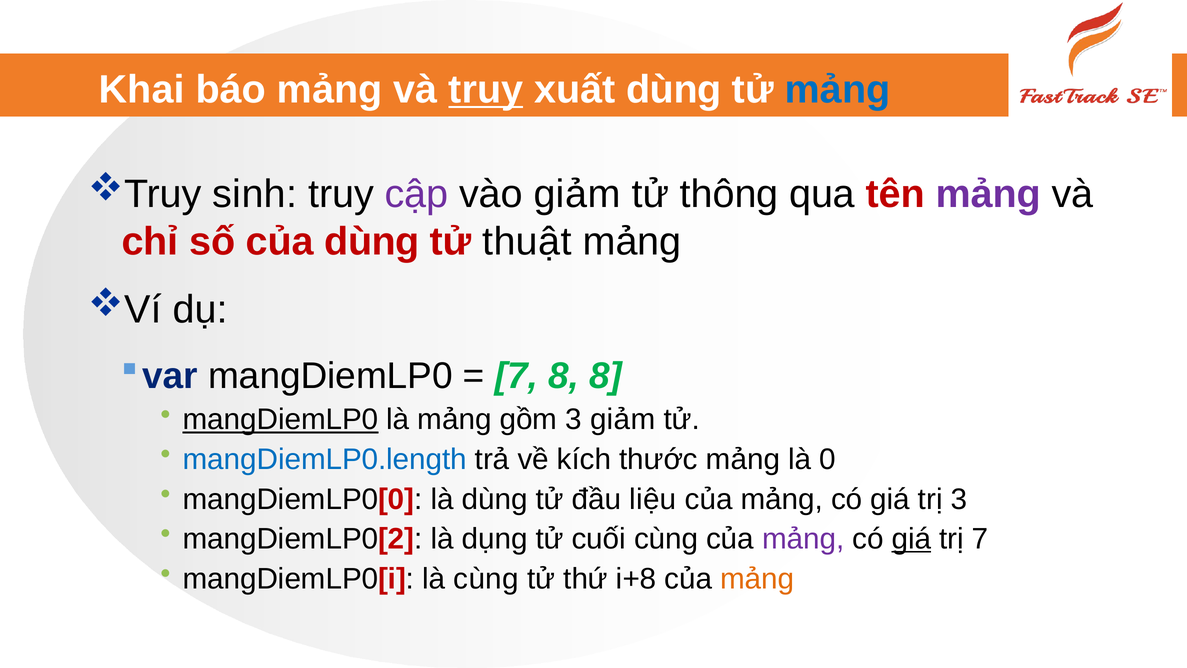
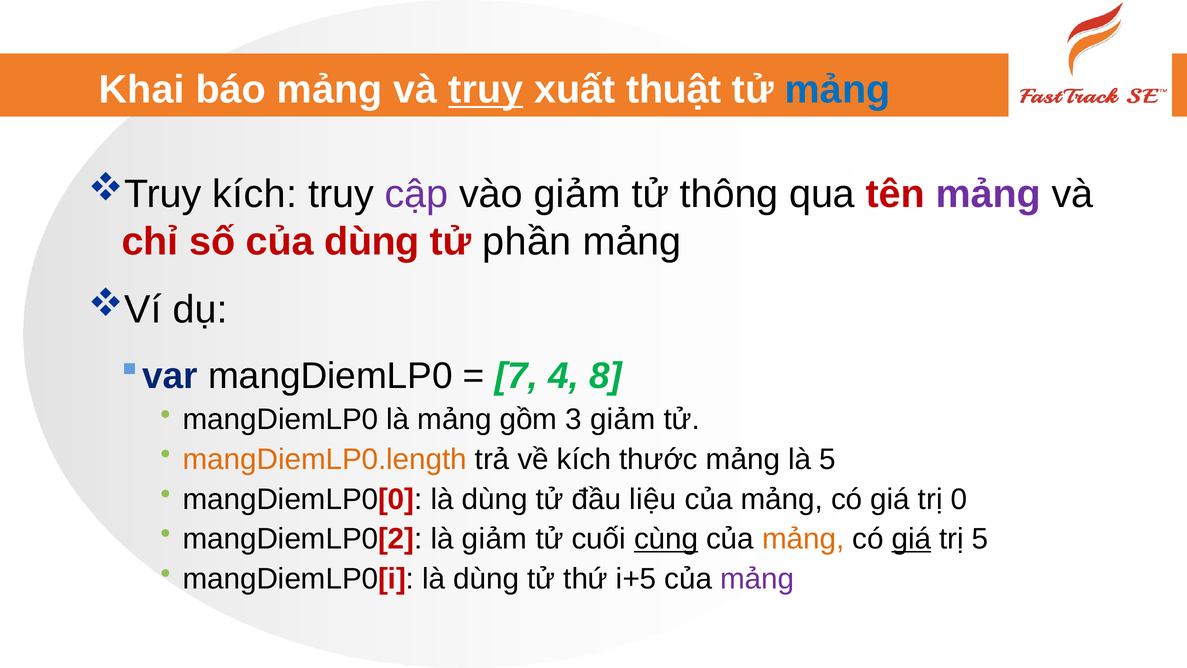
xuất dùng: dùng -> thuật (674, 90)
sinh: sinh -> kích (255, 194)
thuật: thuật -> phần (527, 242)
7 8: 8 -> 4 (563, 376)
mangDiemLP0 underline: present -> none (281, 419)
mangDiemLP0.length colour: blue -> orange (325, 459)
là 0: 0 -> 5 (827, 459)
trị 3: 3 -> 0 (959, 499)
là dụng: dụng -> giảm (494, 539)
cùng underline: none -> present (666, 539)
mảng colour: purple -> orange (803, 539)
trị 7: 7 -> 5 (980, 539)
mangDiemLP0[i là cùng: cùng -> dùng (486, 578)
i+8: i+8 -> i+5 (636, 578)
mảng colour: orange -> purple (757, 578)
